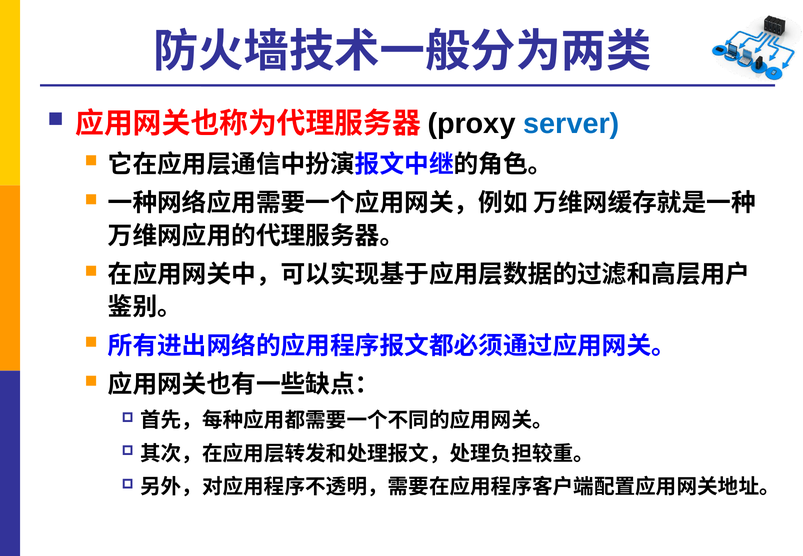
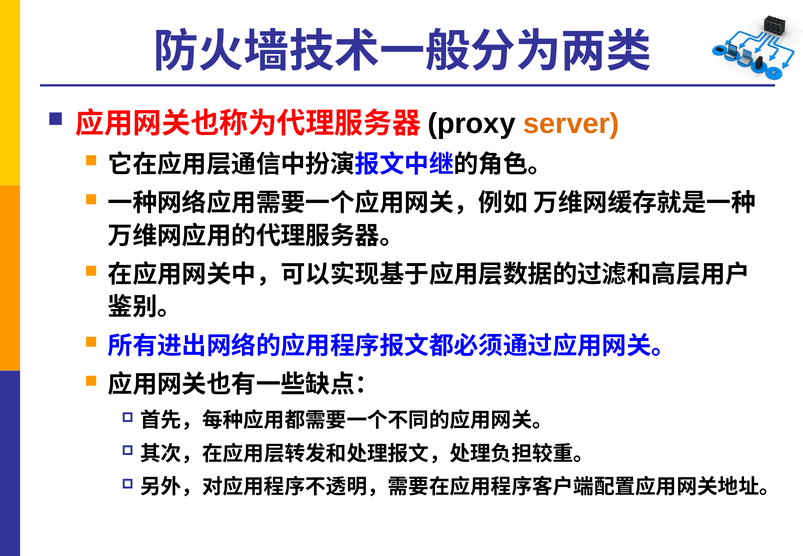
server colour: blue -> orange (571, 123)
